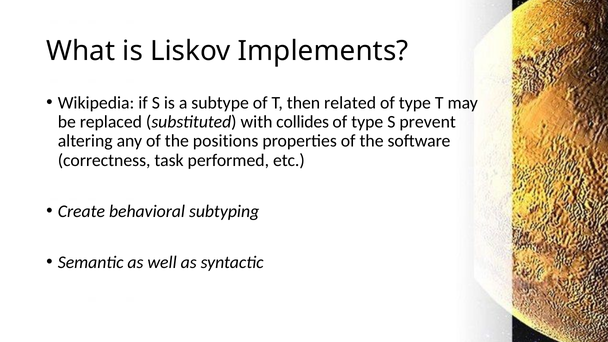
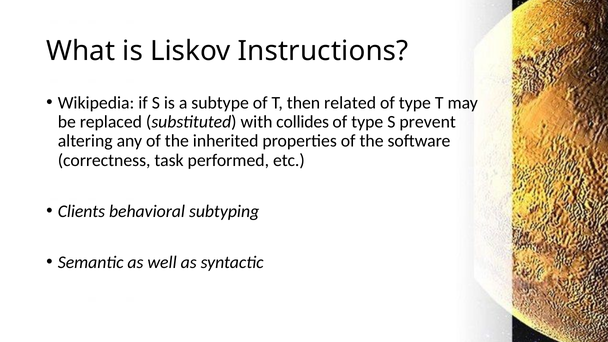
Implements: Implements -> Instructions (323, 51)
positions: positions -> inherited (226, 141)
Create: Create -> Clients (81, 211)
